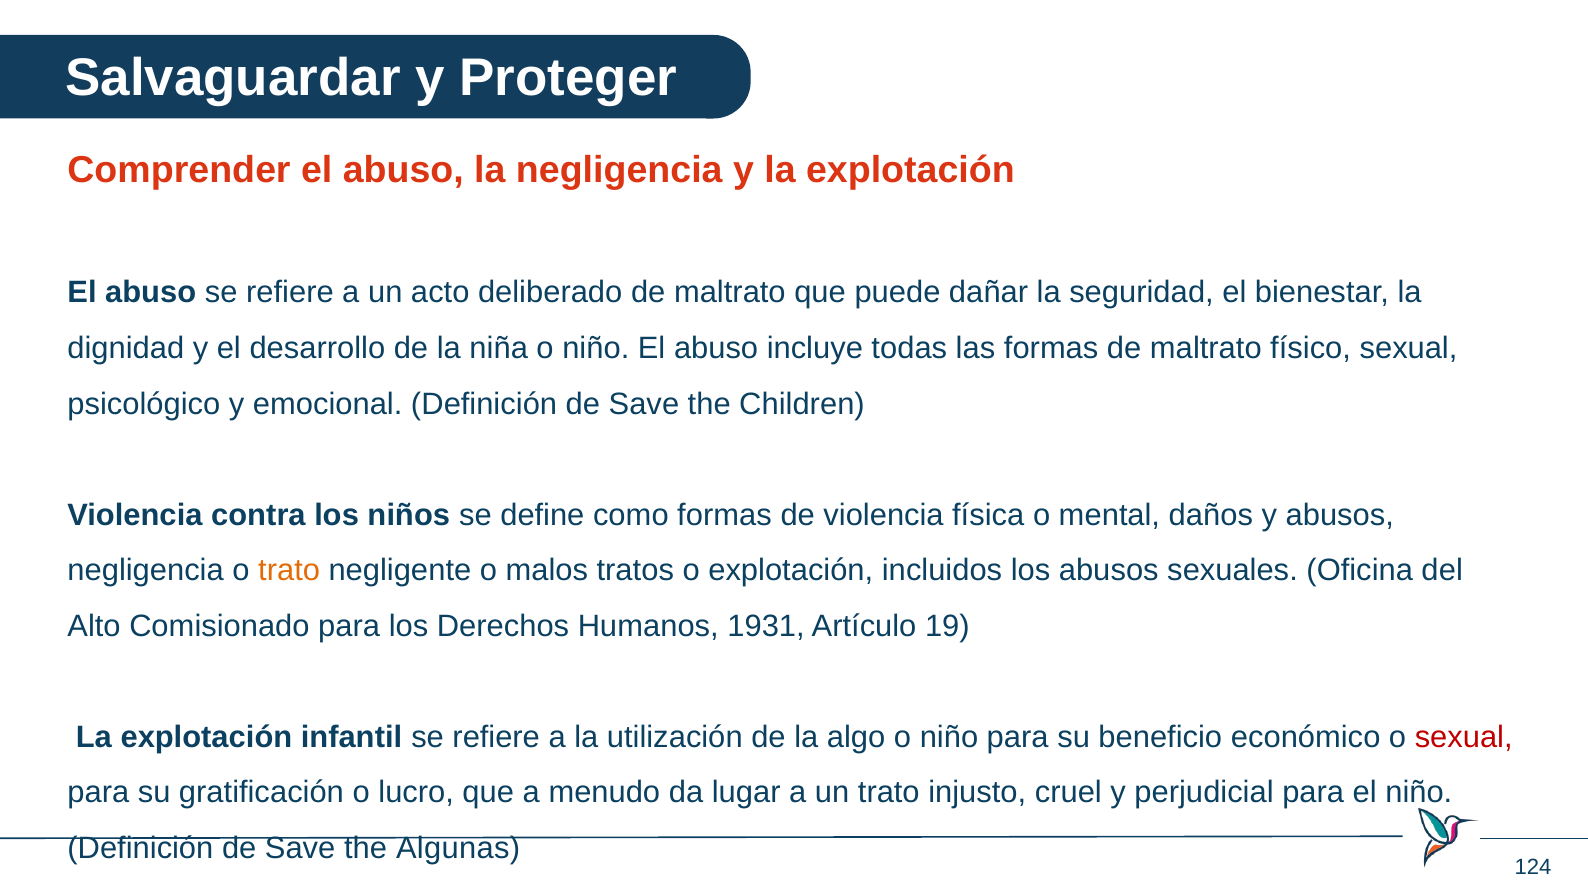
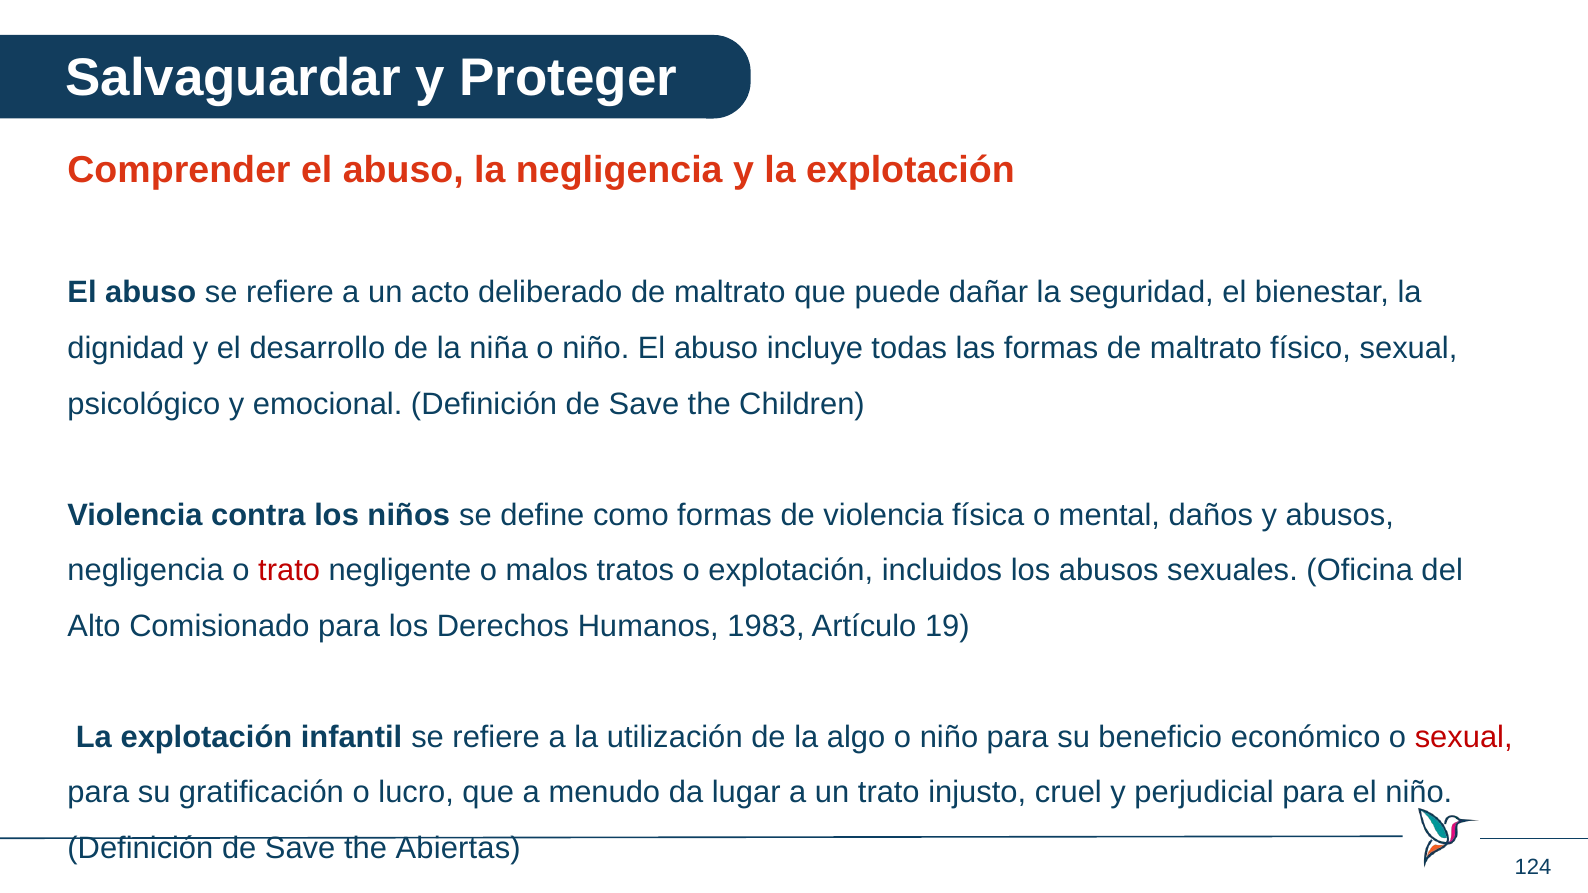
trato colour: orange -> red (289, 571)
1931: 1931 -> 1983 (766, 626)
Algunas: Algunas -> Abiertas (458, 849)
